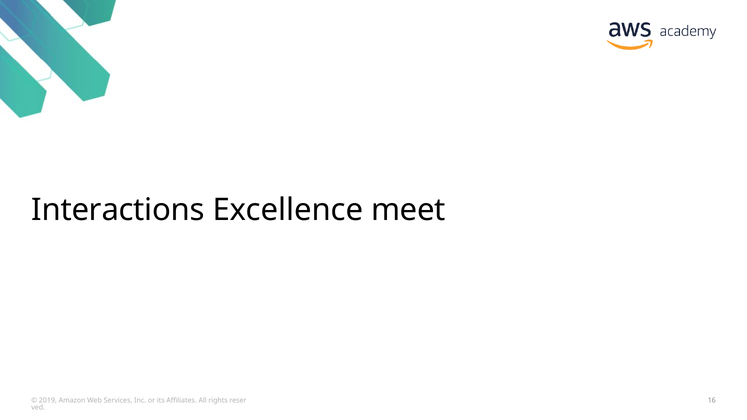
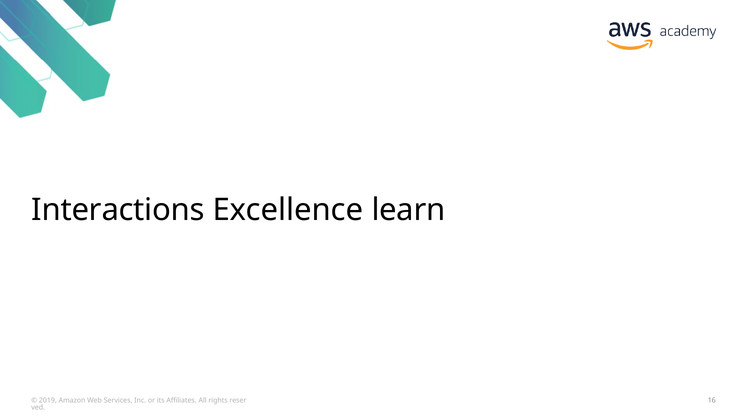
meet: meet -> learn (408, 210)
